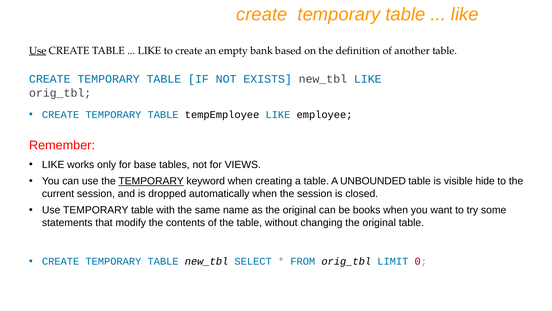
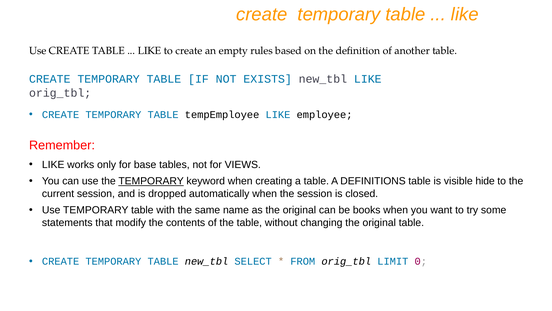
Use underline: present -> none (38, 51)
bank: bank -> rules (262, 51)
UNBOUNDED: UNBOUNDED -> DEFINITIONS (373, 181)
